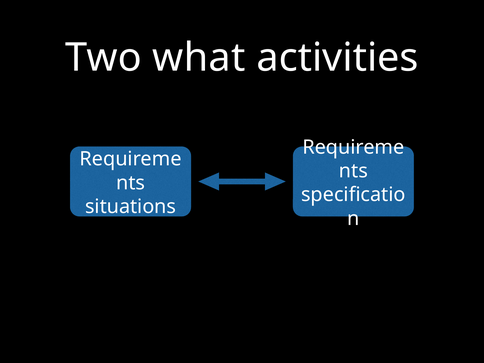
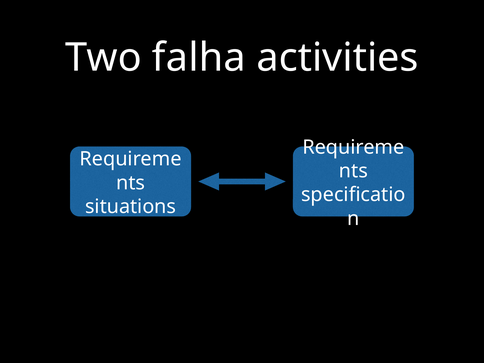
what: what -> falha (199, 58)
